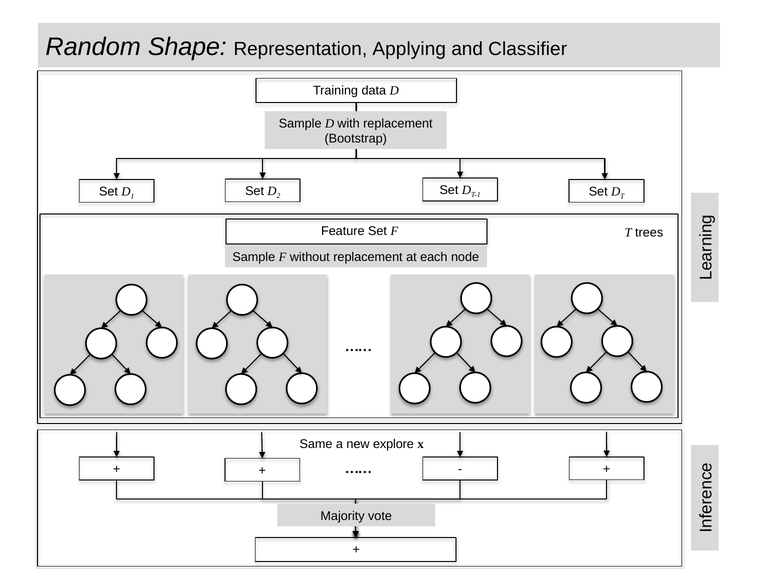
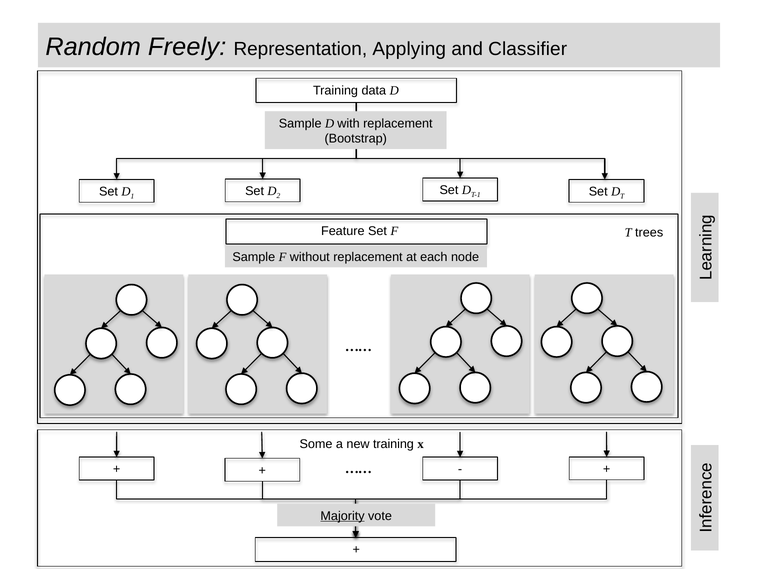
Shape: Shape -> Freely (187, 47)
Same: Same -> Some (316, 444)
new explore: explore -> training (393, 444)
Majority underline: none -> present (343, 515)
